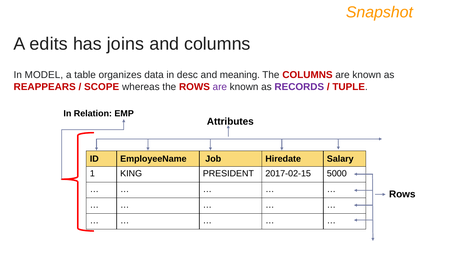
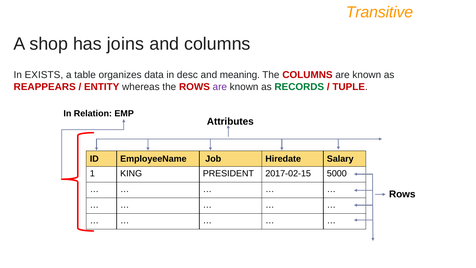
Snapshot: Snapshot -> Transitive (379, 12)
edits: edits -> shop (49, 44)
MODEL: MODEL -> EXISTS (44, 75)
SCOPE: SCOPE -> ENTITY (102, 87)
RECORDS colour: purple -> green (299, 87)
